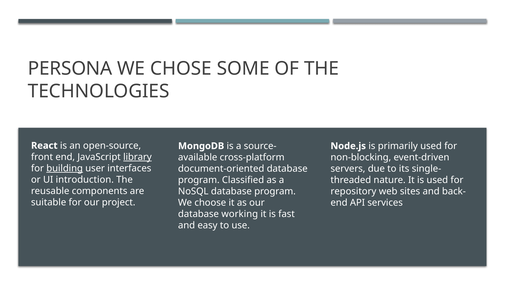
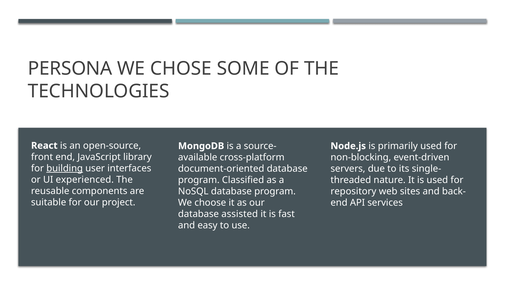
library underline: present -> none (137, 157)
introduction: introduction -> experienced (85, 180)
working: working -> assisted (240, 214)
